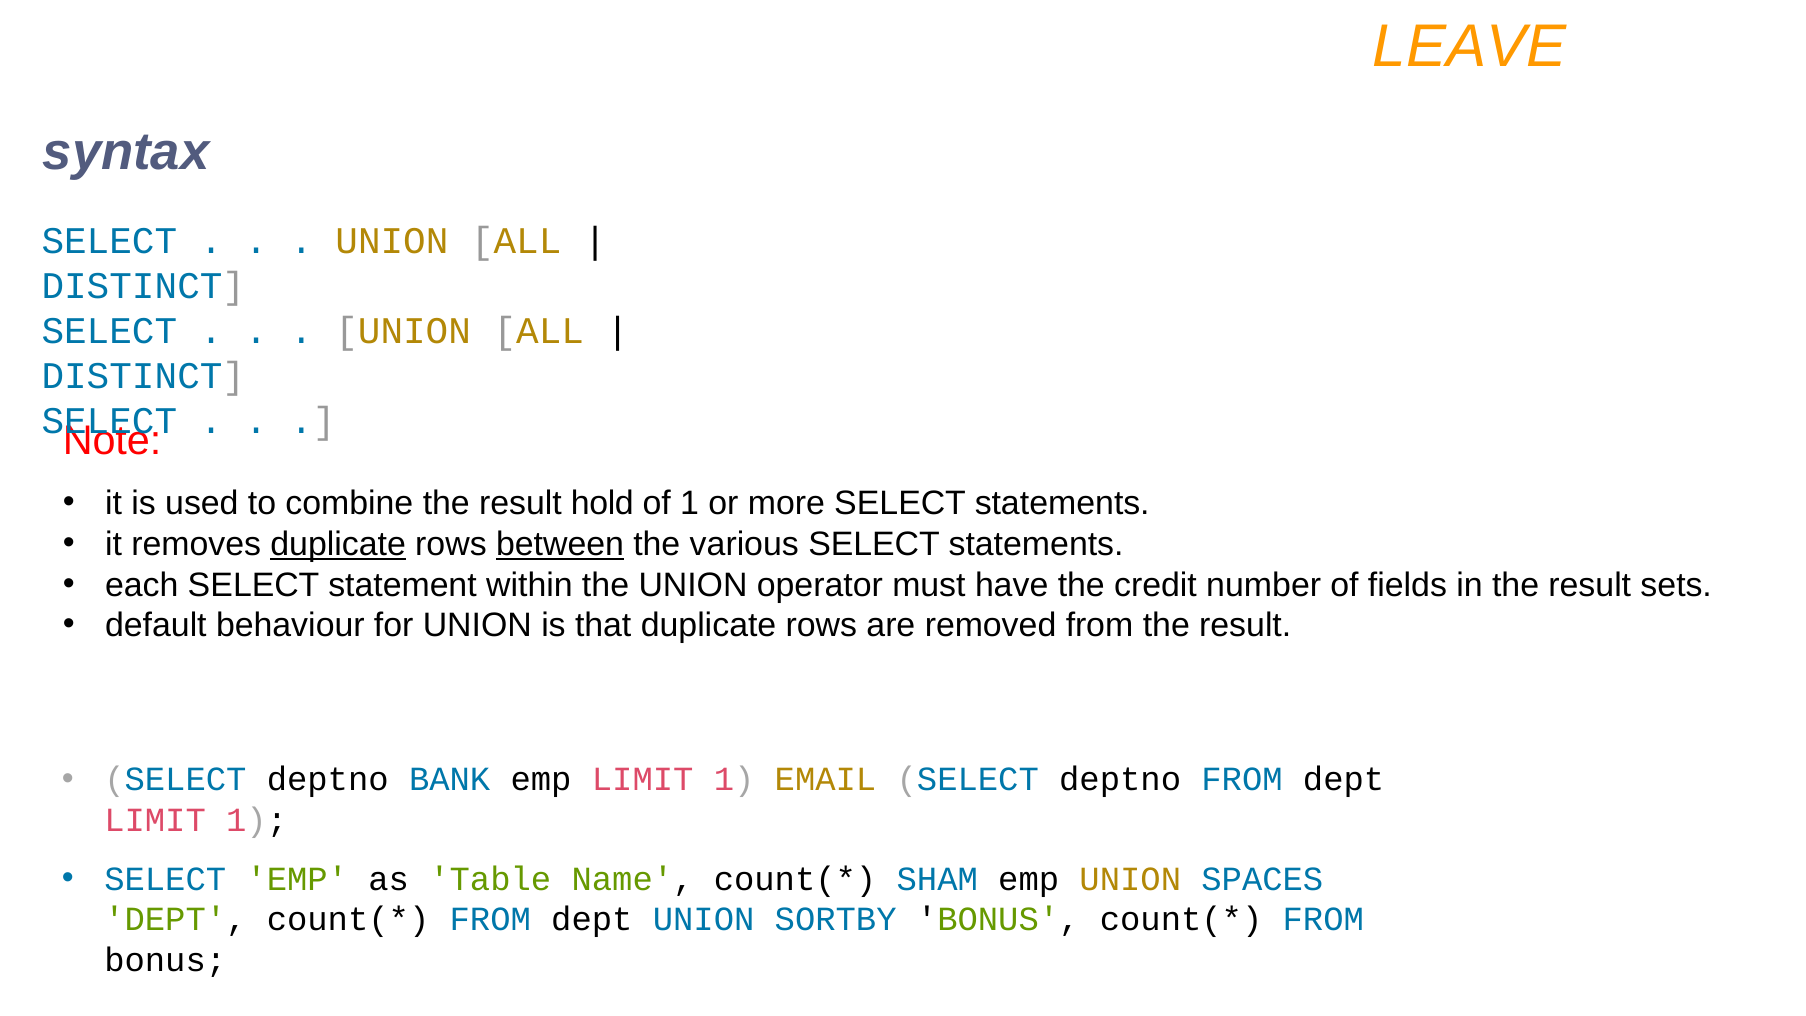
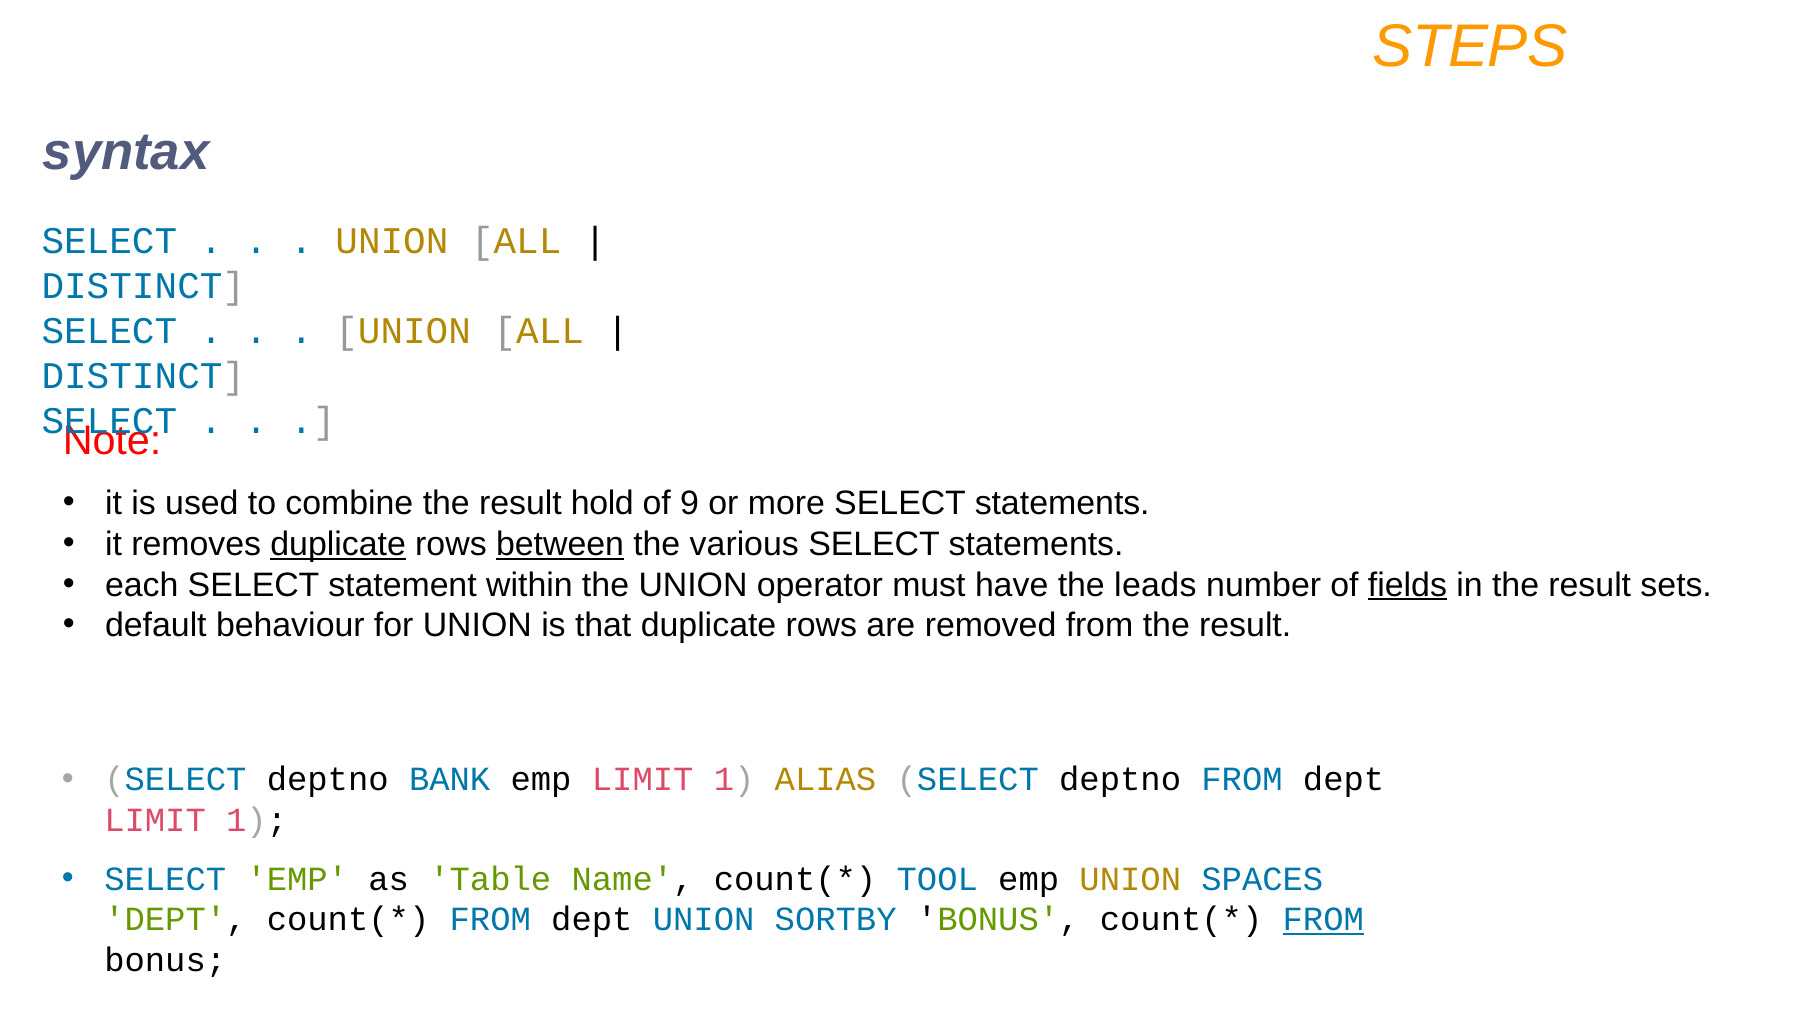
LEAVE: LEAVE -> STEPS (1470, 47)
of 1: 1 -> 9 (690, 504)
credit: credit -> leads (1155, 585)
fields underline: none -> present (1407, 585)
EMAIL: EMAIL -> ALIAS (826, 780)
SHAM: SHAM -> TOOL (937, 879)
FROM underline: none -> present (1323, 920)
